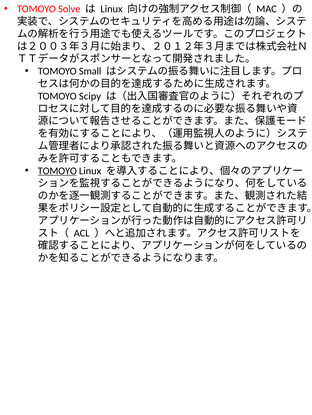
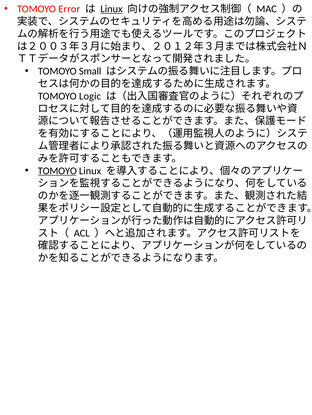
Solve: Solve -> Error (69, 9)
Linux underline: none -> present (111, 9)
Scipy: Scipy -> Logic (90, 96)
